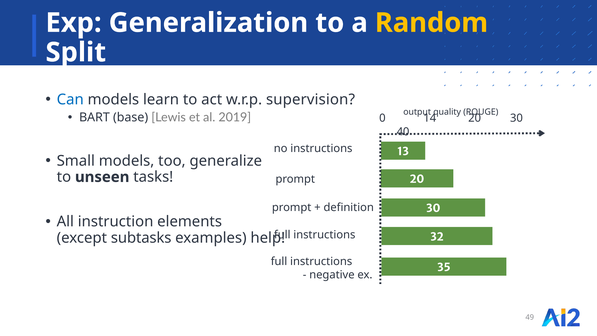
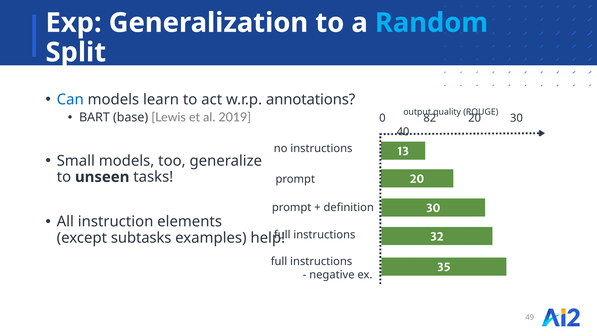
Random colour: yellow -> light blue (431, 23)
supervision: supervision -> annotations (311, 100)
14: 14 -> 82 (430, 118)
